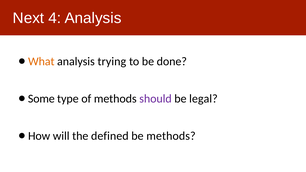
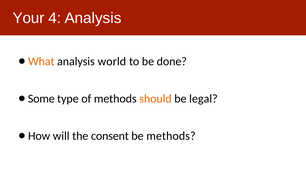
Next: Next -> Your (29, 18)
trying: trying -> world (112, 61)
should colour: purple -> orange (155, 99)
defined: defined -> consent (110, 136)
